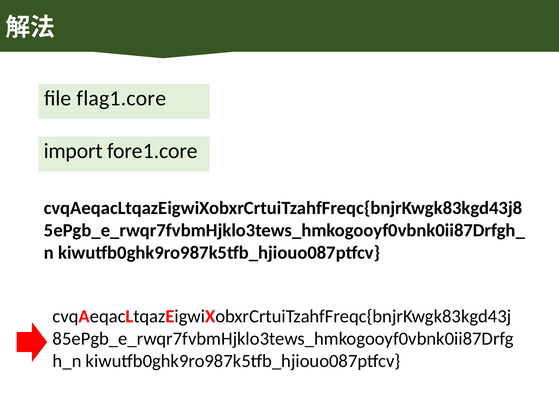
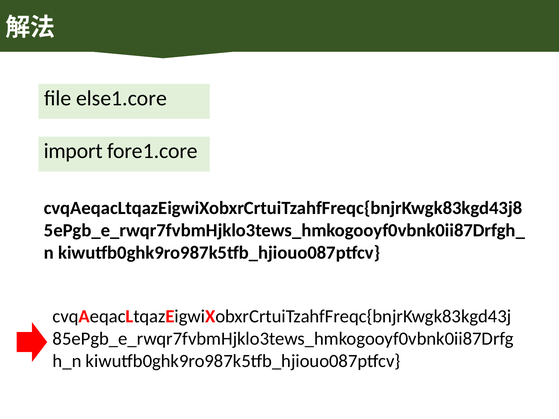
flag1.core: flag1.core -> else1.core (121, 98)
